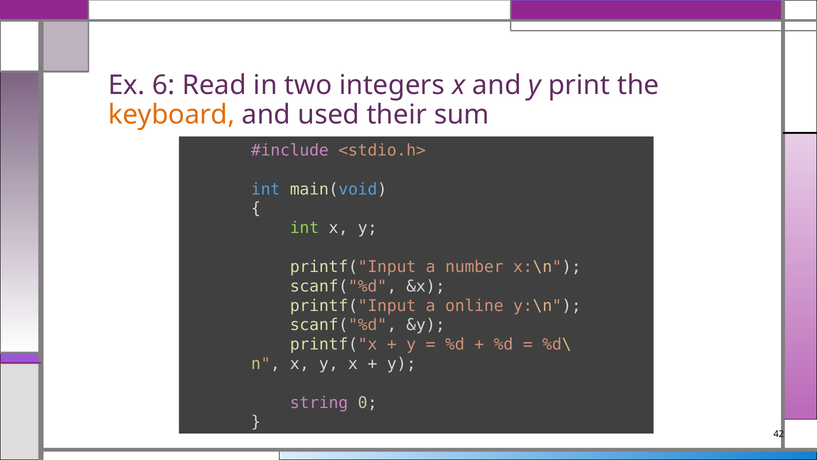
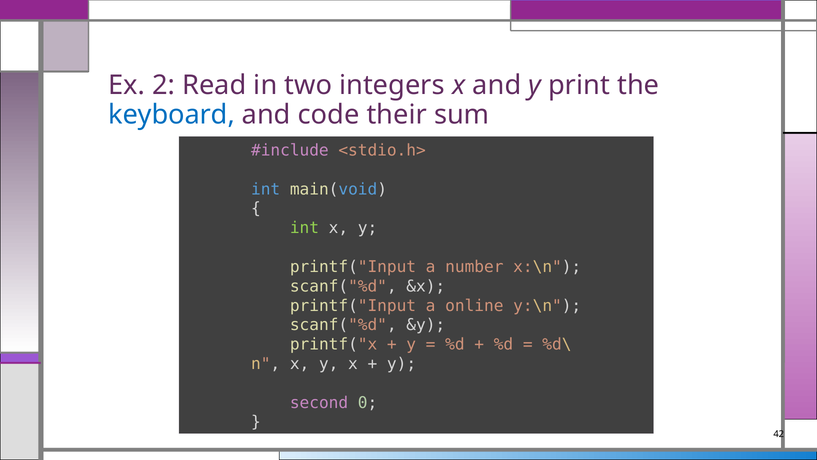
6: 6 -> 2 (164, 85)
keyboard colour: orange -> blue (172, 115)
used: used -> code (329, 115)
string: string -> second (319, 402)
